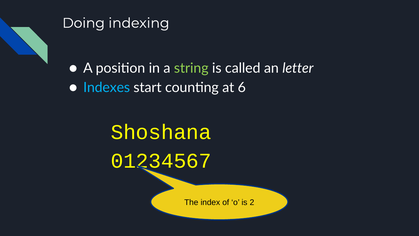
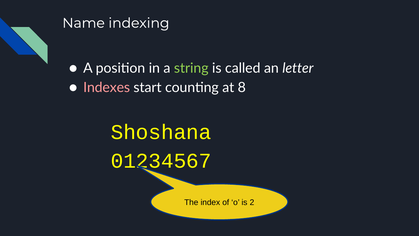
Doing: Doing -> Name (84, 23)
Indexes colour: light blue -> pink (107, 87)
6: 6 -> 8 (242, 87)
